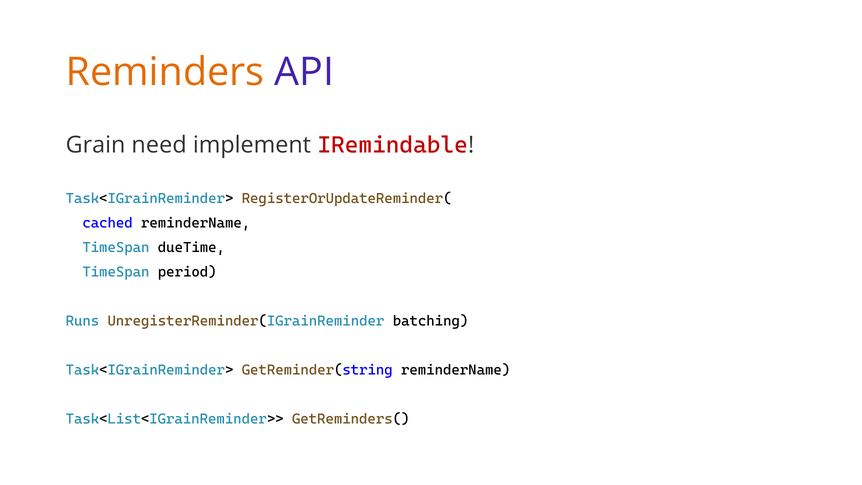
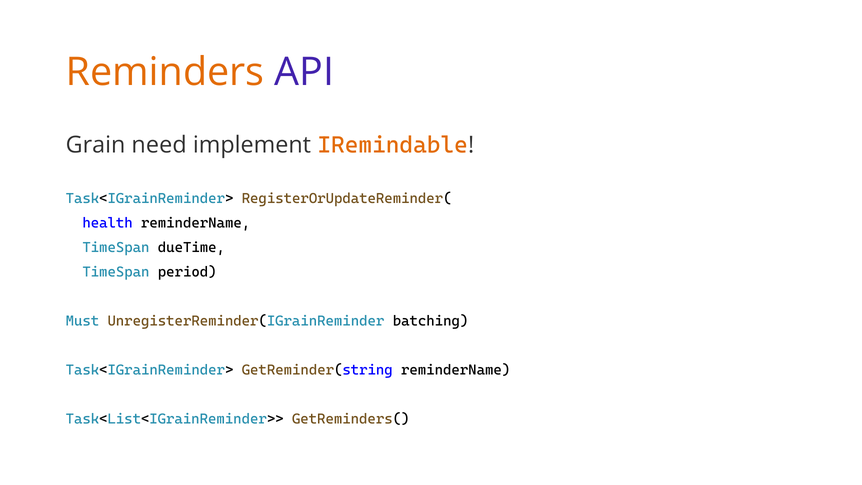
IRemindable colour: red -> orange (393, 145)
cached: cached -> health (108, 223)
Runs: Runs -> Must (82, 321)
